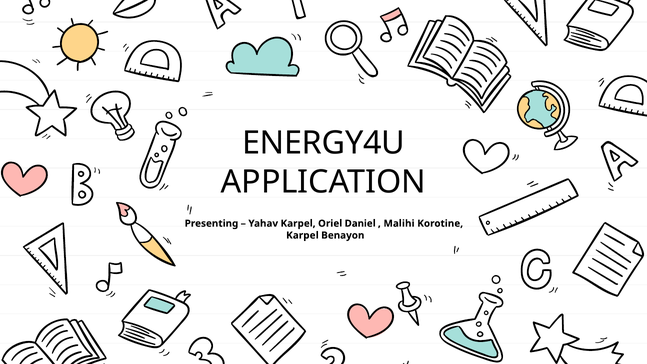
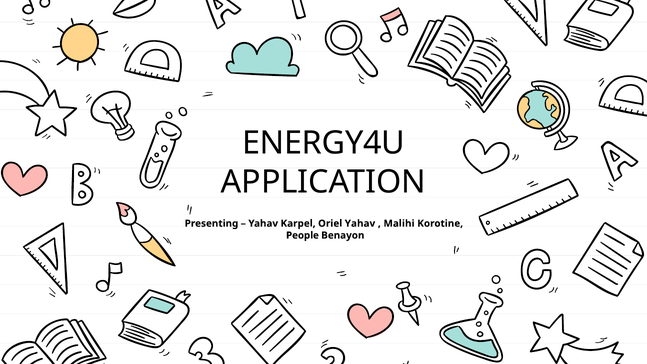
Oriel Daniel: Daniel -> Yahav (360, 223)
Karpel: Karpel -> People (302, 235)
